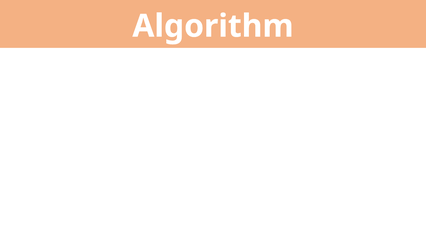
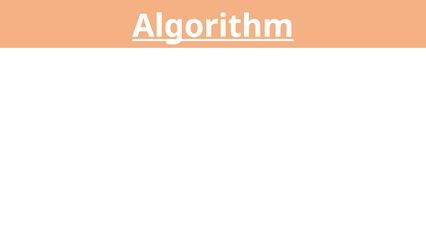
Algorithm underline: none -> present (213, 26)
